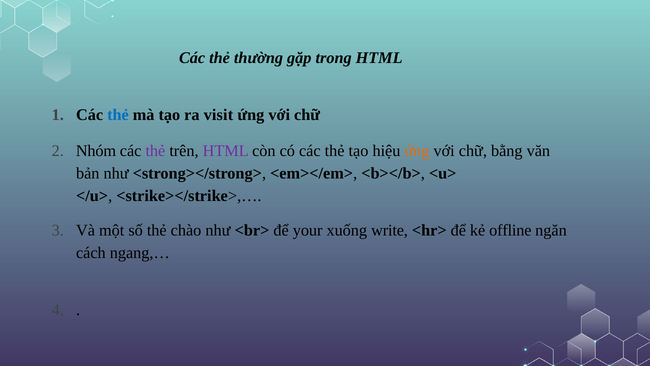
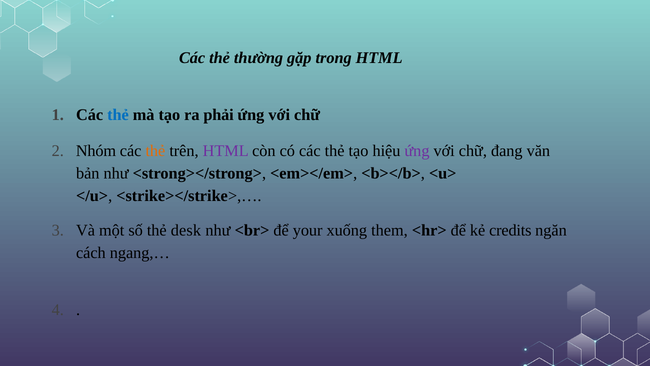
visit: visit -> phải (219, 115)
thẻ colour: purple -> orange (155, 151)
ứng colour: orange -> purple (417, 151)
bằng: bằng -> đang (507, 151)
chào: chào -> desk (186, 230)
write: write -> them (389, 230)
offline: offline -> credits (510, 230)
